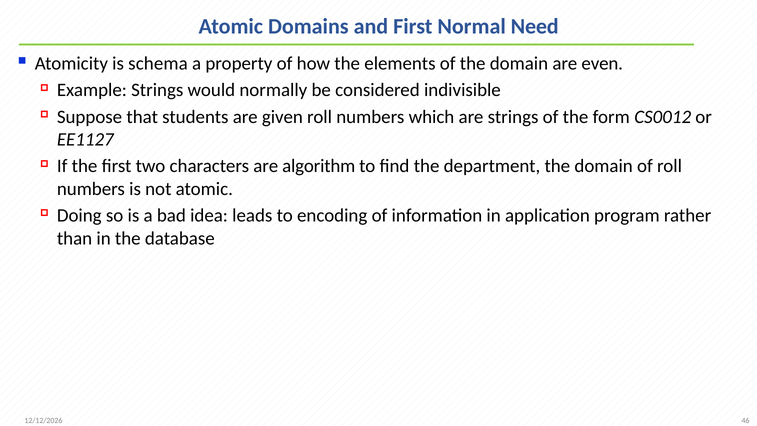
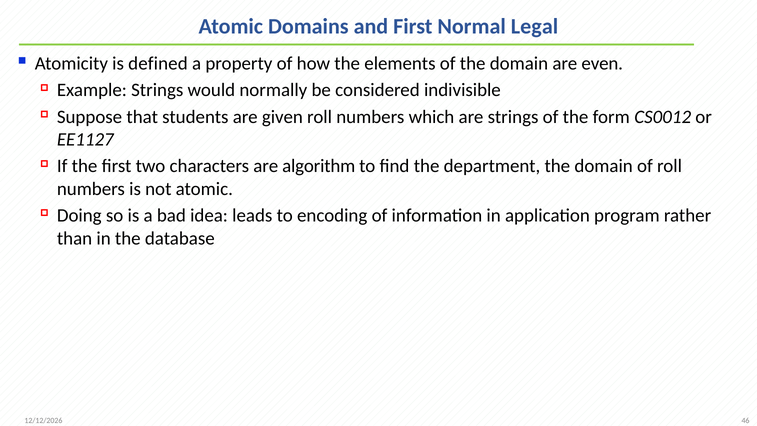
Need: Need -> Legal (535, 27)
schema: schema -> defined (158, 63)
